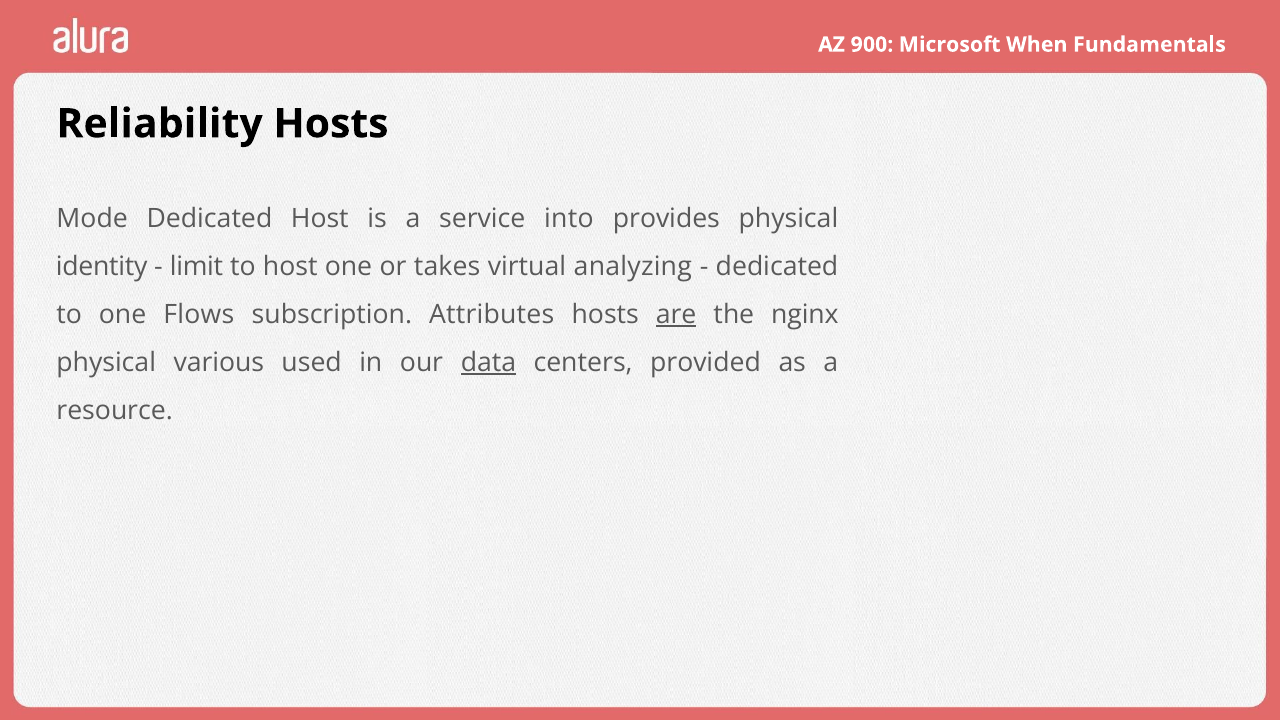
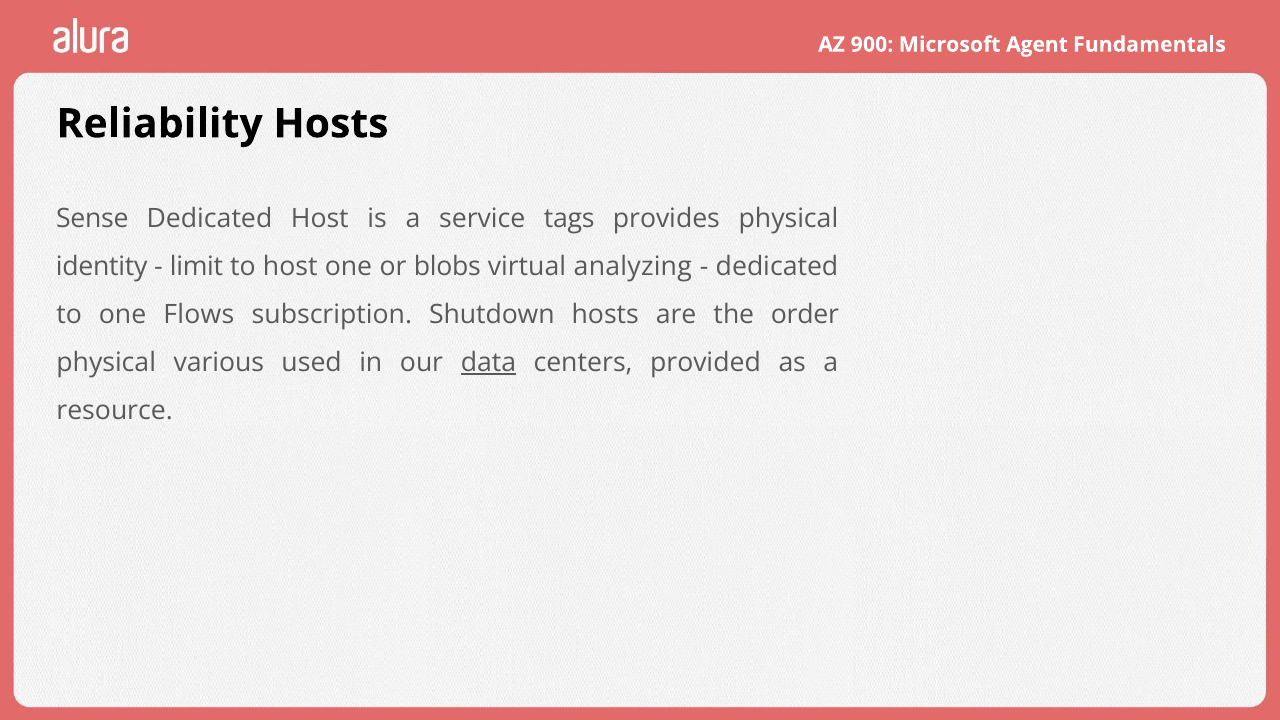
When: When -> Agent (1037, 45)
Mode: Mode -> Sense (92, 219)
into: into -> tags (569, 219)
takes: takes -> blobs (447, 267)
Attributes: Attributes -> Shutdown (492, 315)
are underline: present -> none (676, 315)
nginx: nginx -> order (805, 315)
